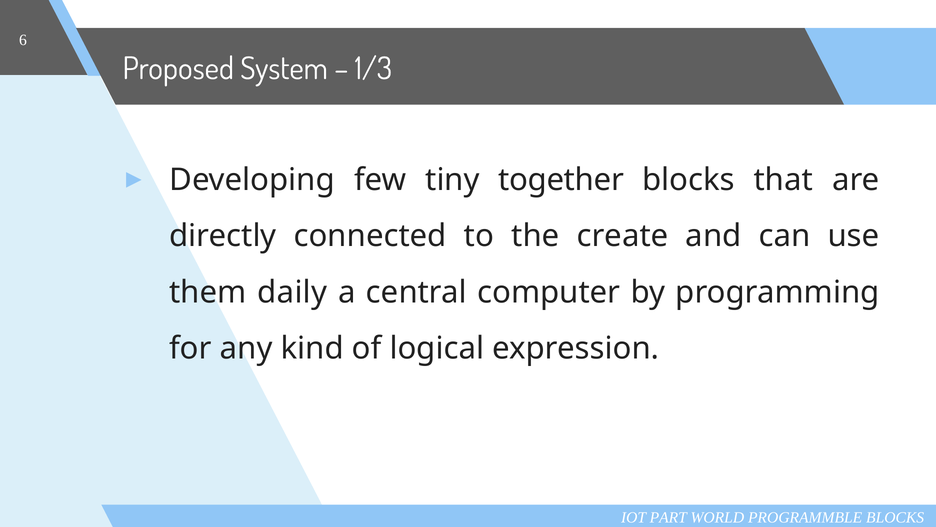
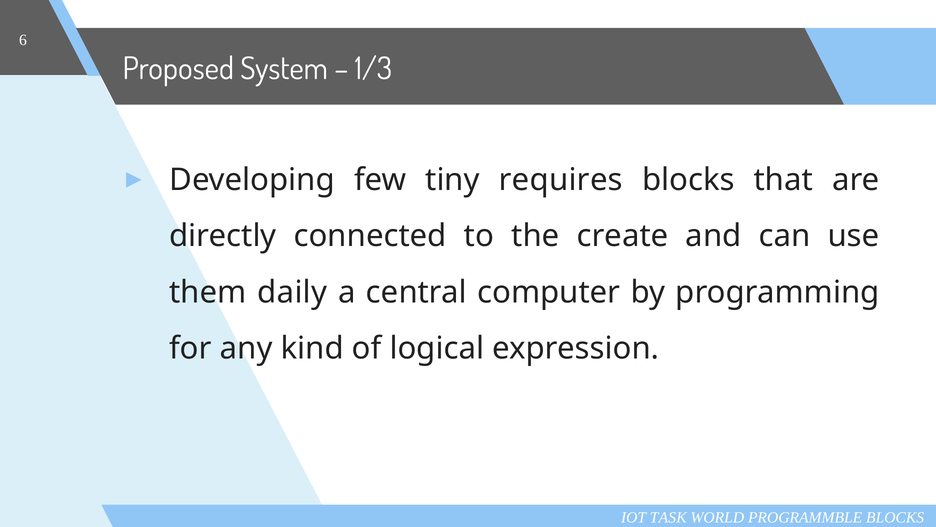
together: together -> requires (561, 180)
PART: PART -> TASK (668, 517)
